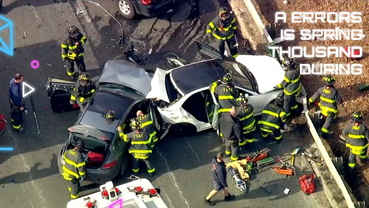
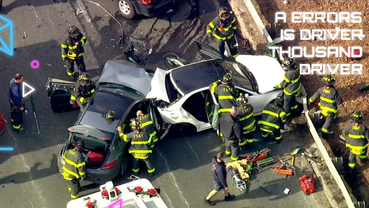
IS SPRING: SPRING -> DRIVER (331, 35)
DURING: DURING -> DRIVER (331, 69)
